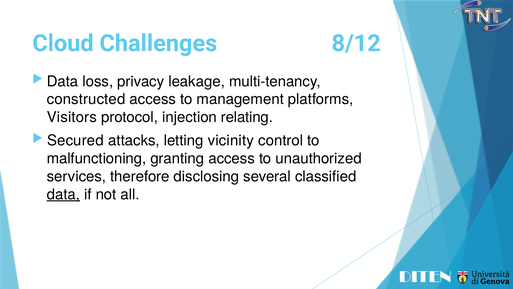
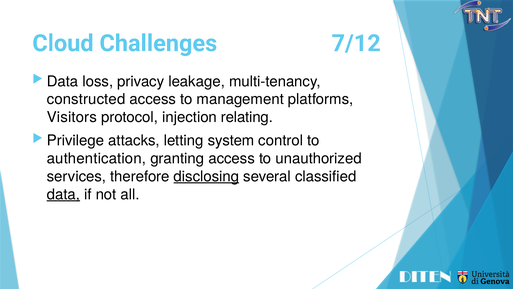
8/12: 8/12 -> 7/12 (356, 43)
Secured: Secured -> Privilege (75, 140)
vicinity: vicinity -> system (231, 140)
malfunctioning: malfunctioning -> authentication (96, 158)
disclosing underline: none -> present (206, 176)
